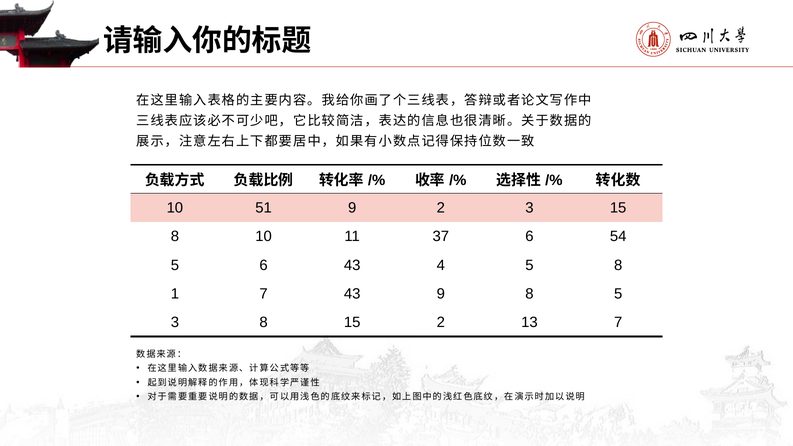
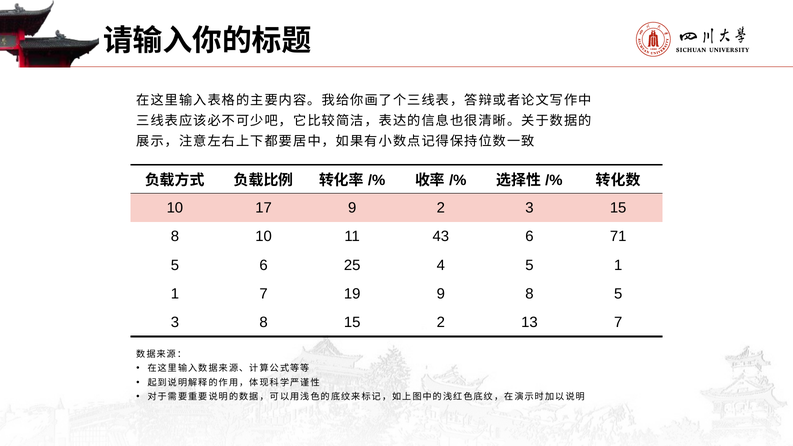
51: 51 -> 17 (264, 208)
37: 37 -> 43 (441, 236)
54: 54 -> 71 (618, 236)
6 43: 43 -> 25 (352, 265)
5 8: 8 -> 1 (618, 265)
7 43: 43 -> 19 (352, 294)
